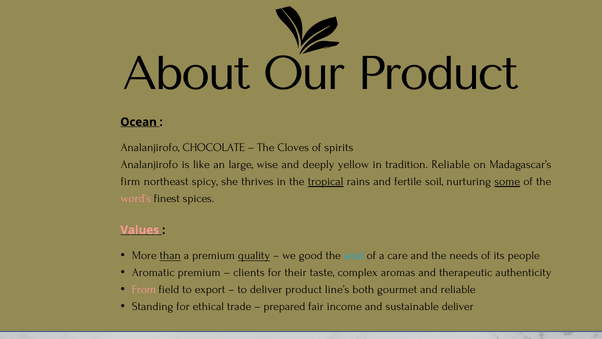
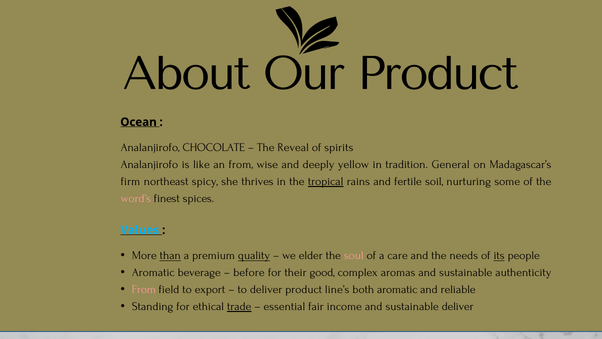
Cloves: Cloves -> Reveal (293, 147)
an large: large -> from (241, 164)
tradition Reliable: Reliable -> General (451, 164)
some underline: present -> none (507, 181)
Values colour: pink -> light blue (140, 230)
good: good -> elder (311, 255)
soul colour: light blue -> pink (354, 255)
its underline: none -> present (499, 255)
Aromatic premium: premium -> beverage (199, 272)
clients: clients -> before (249, 272)
taste: taste -> good (322, 272)
aromas and therapeutic: therapeutic -> sustainable (466, 272)
both gourmet: gourmet -> aromatic (397, 289)
trade underline: none -> present (239, 306)
prepared: prepared -> essential (284, 306)
